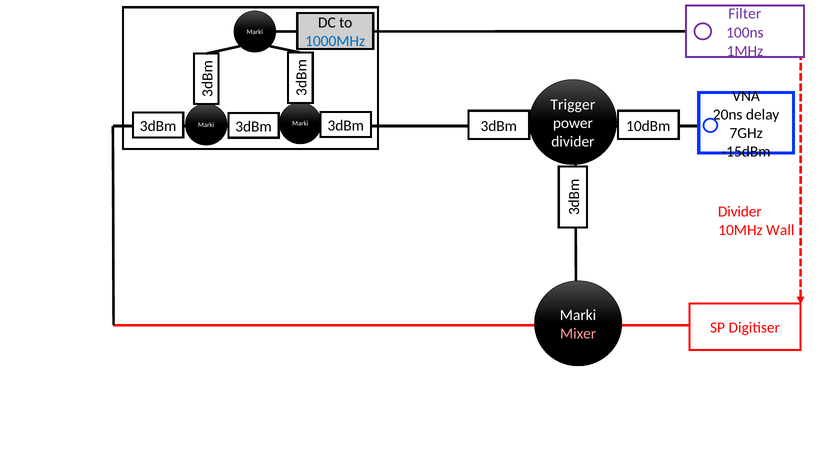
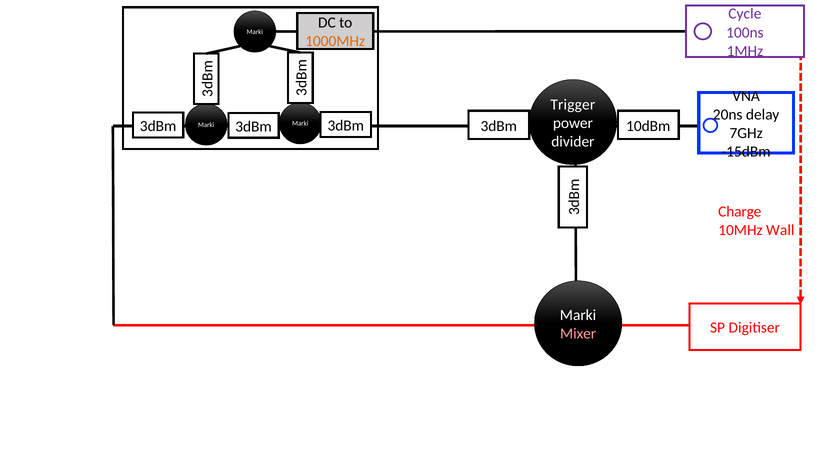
Filter: Filter -> Cycle (745, 14)
1000MHz colour: blue -> orange (335, 41)
Divider: Divider -> Charge (740, 211)
